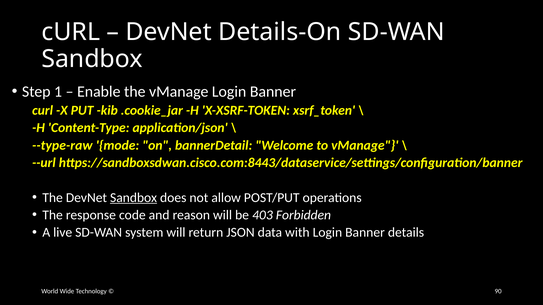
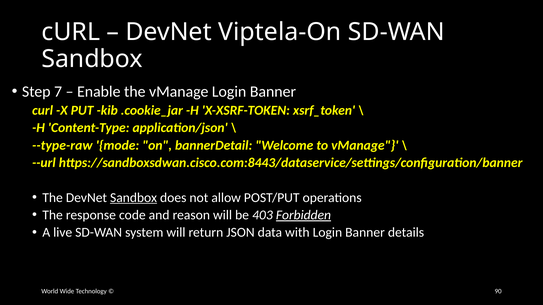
Details-On: Details-On -> Viptela-On (280, 32)
1: 1 -> 7 (58, 92)
Forbidden underline: none -> present (303, 215)
